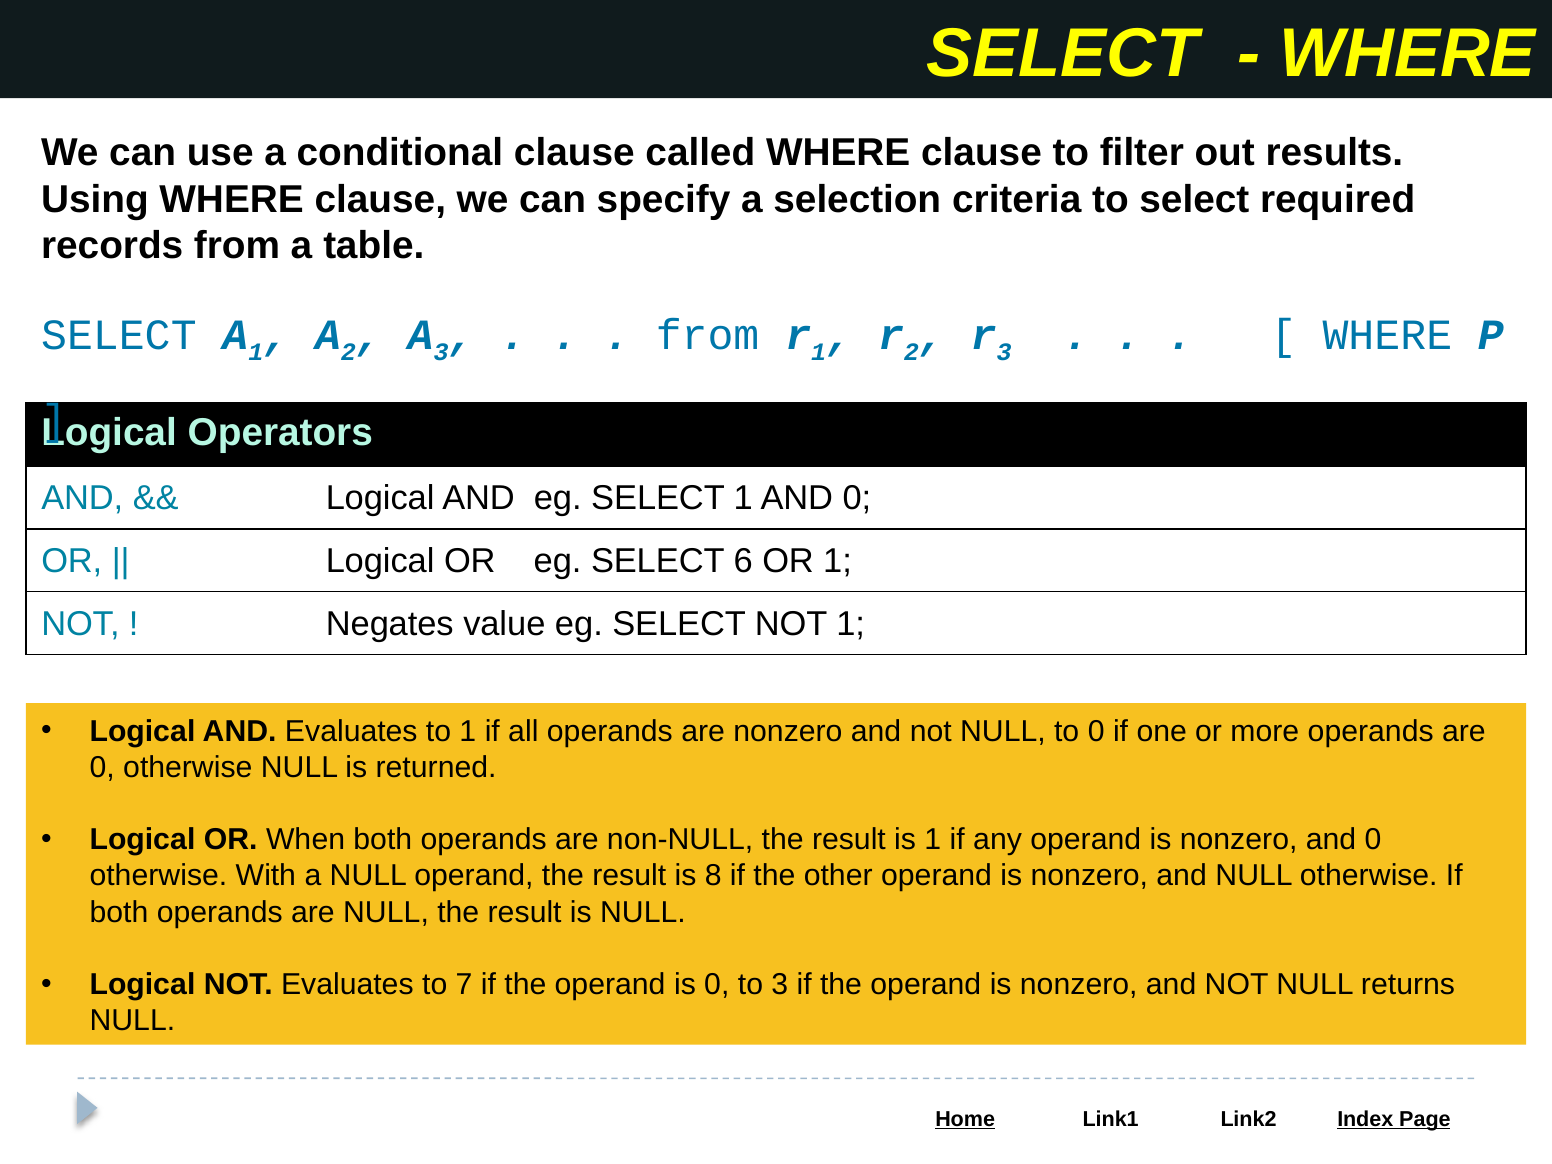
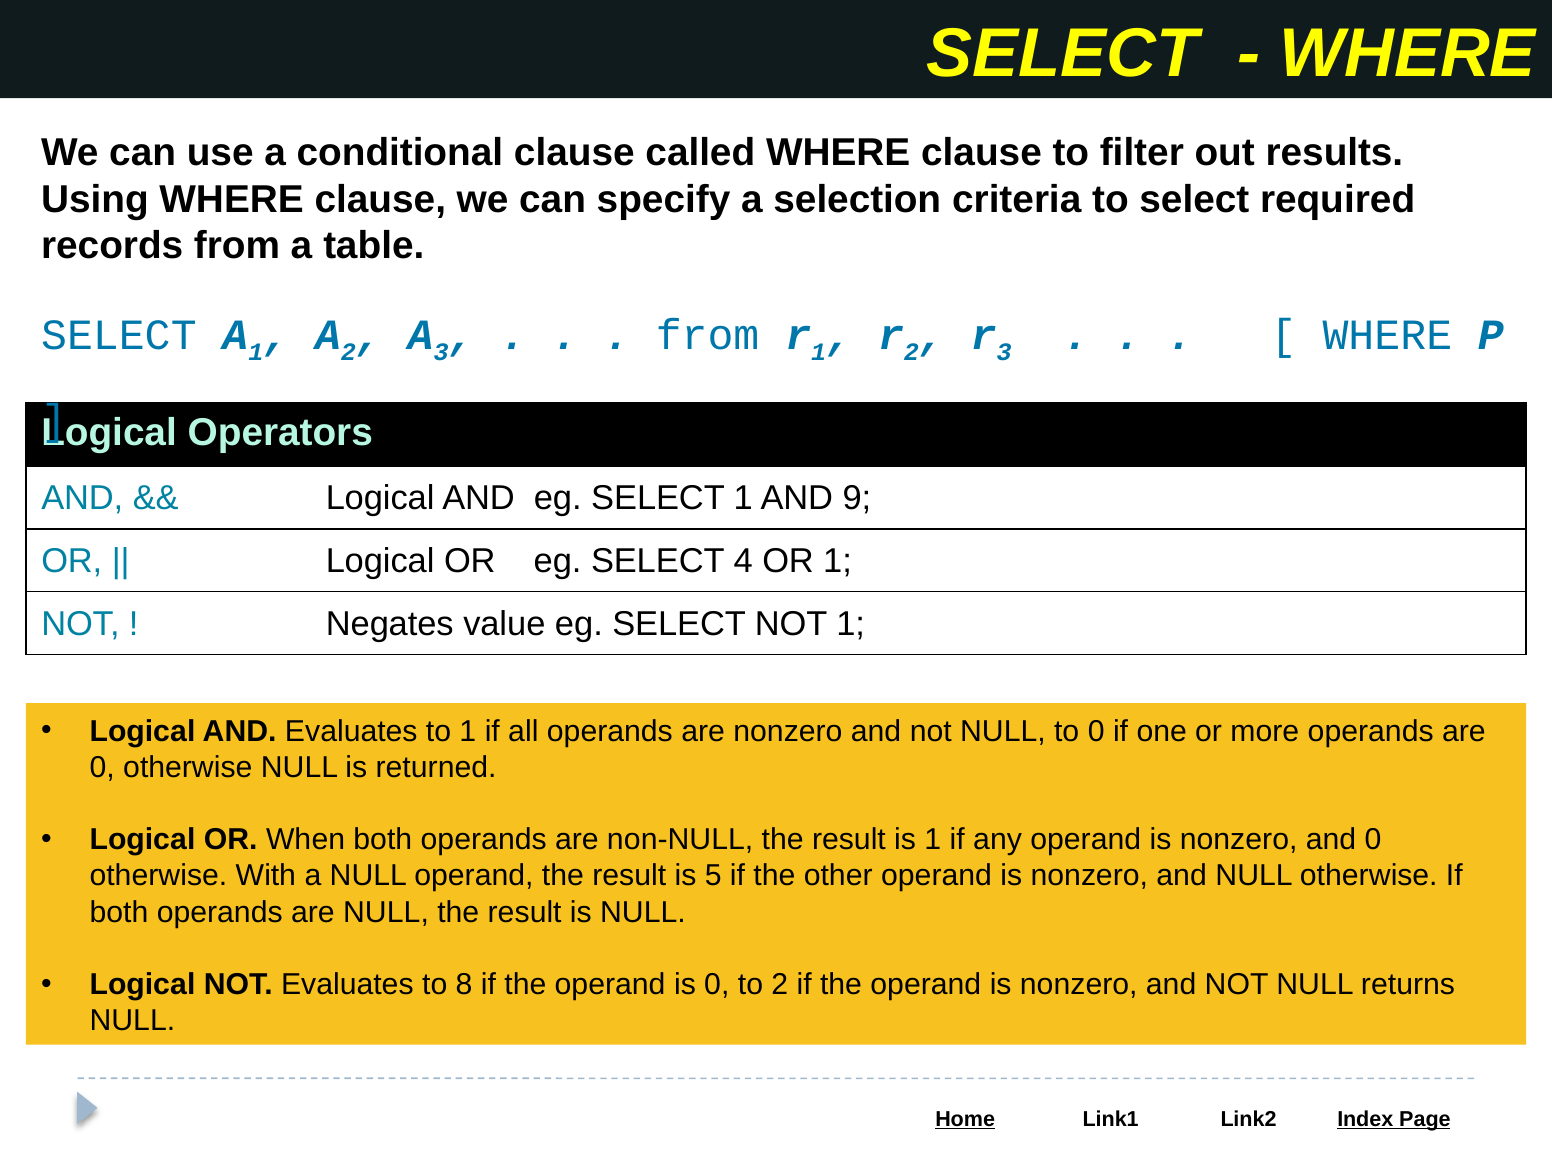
1 AND 0: 0 -> 9 (857, 498)
6: 6 -> 4 (743, 561)
8: 8 -> 5 (713, 876)
7: 7 -> 8 (464, 985)
to 3: 3 -> 2 (780, 985)
